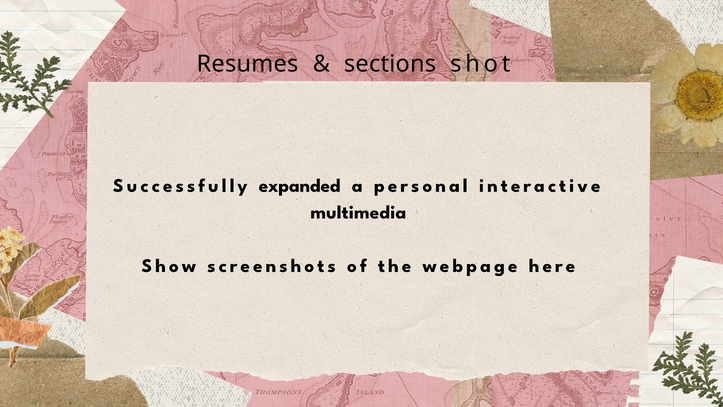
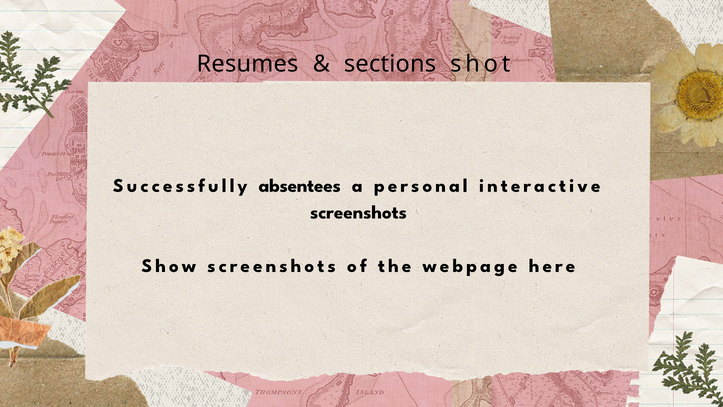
expanded: expanded -> absentees (300, 185)
multimedia: multimedia -> screenshots (358, 212)
